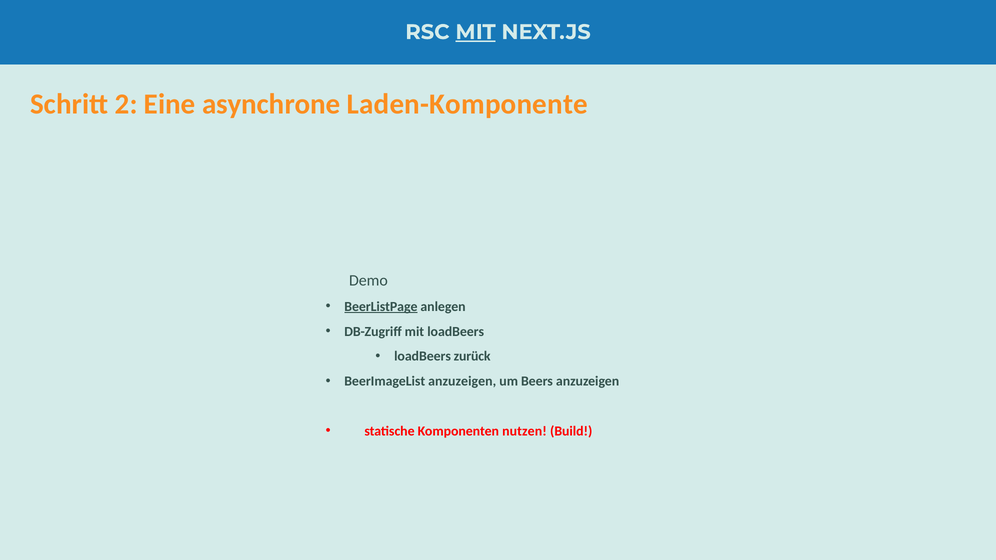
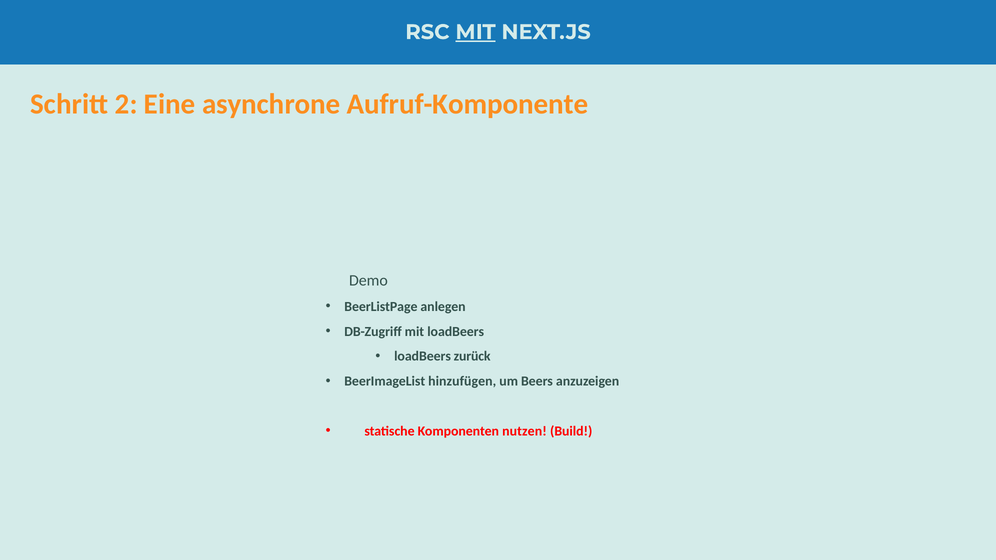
Laden-Komponente: Laden-Komponente -> Aufruf-Komponente (468, 104)
BeerListPage underline: present -> none (381, 307)
BeerImageList anzuzeigen: anzuzeigen -> hinzufügen (462, 382)
